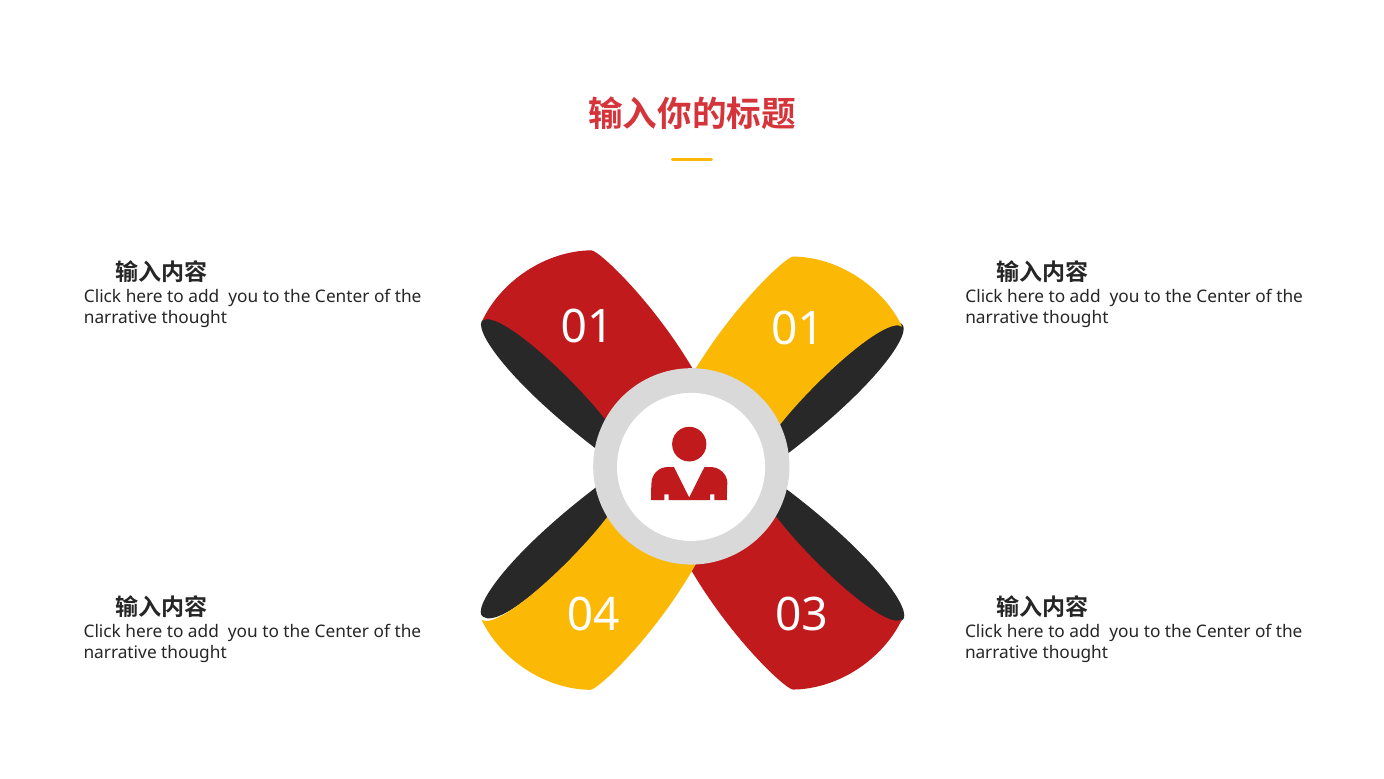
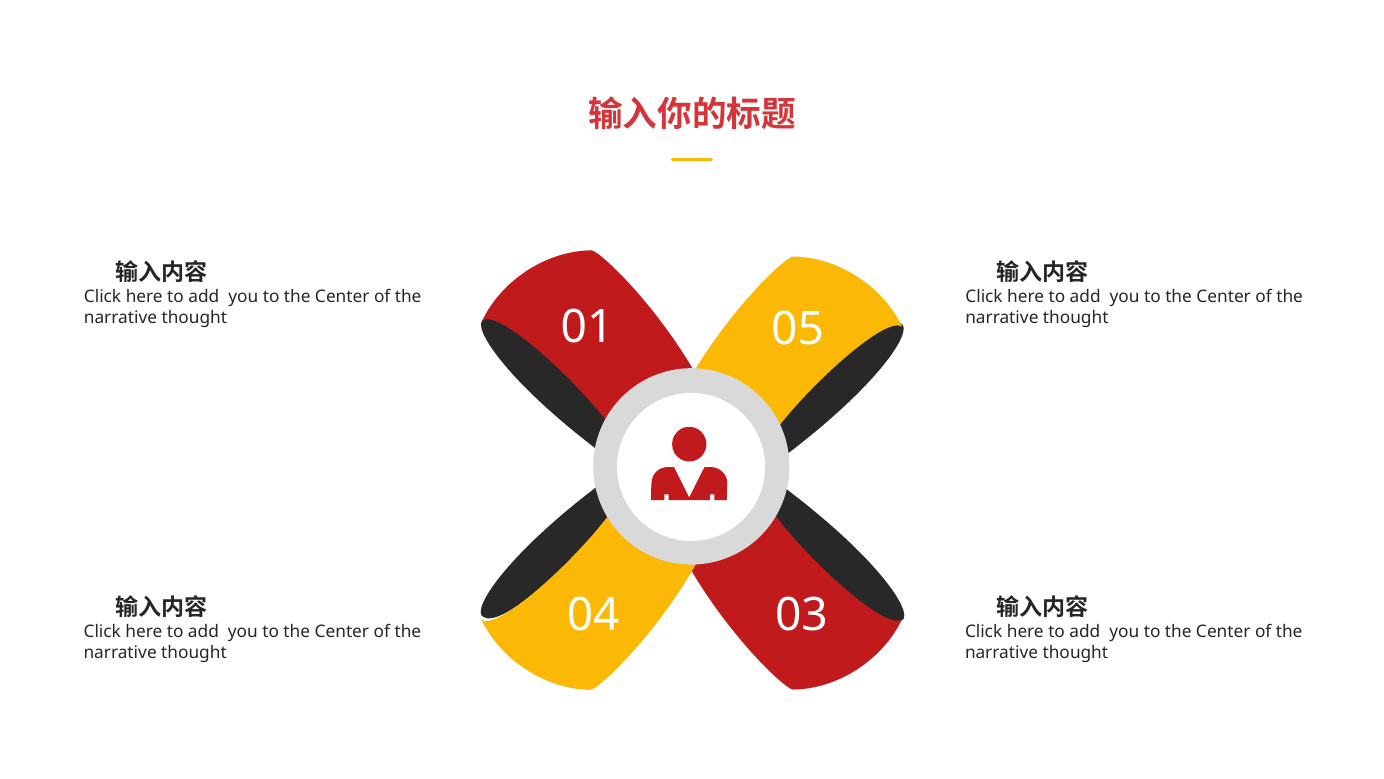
01 01: 01 -> 05 (798, 329)
